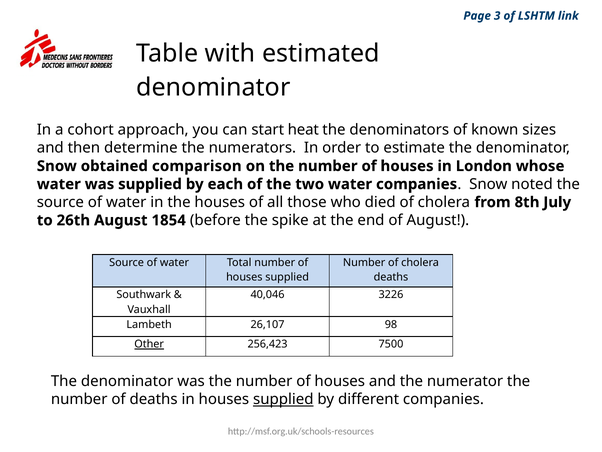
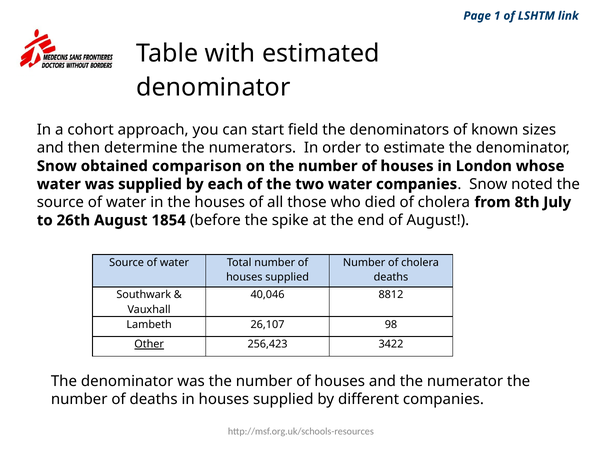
3: 3 -> 1 (497, 16)
heat: heat -> field (303, 130)
3226: 3226 -> 8812 (391, 295)
7500: 7500 -> 3422 (391, 344)
supplied underline: present -> none (283, 399)
